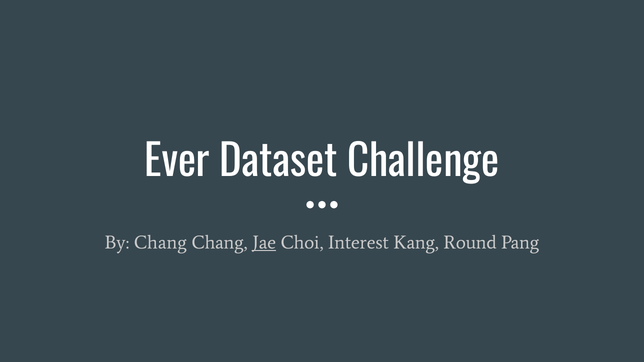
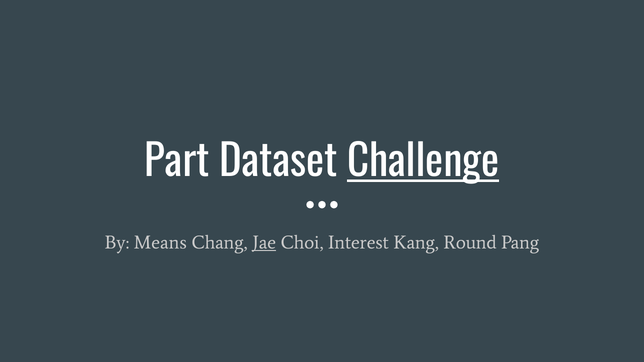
Ever: Ever -> Part (177, 162)
Challenge underline: none -> present (423, 162)
By Chang: Chang -> Means (160, 243)
